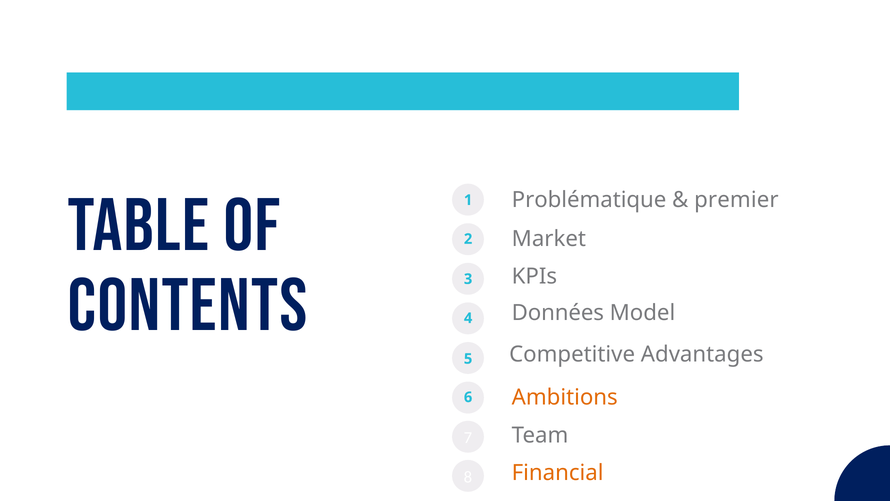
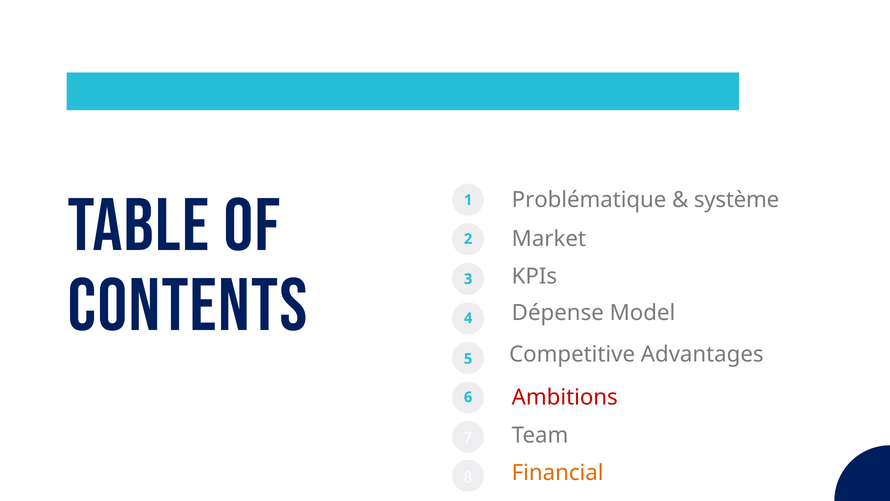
premier: premier -> système (737, 200)
Données: Données -> Dépense (558, 313)
Ambitions colour: orange -> red (565, 397)
